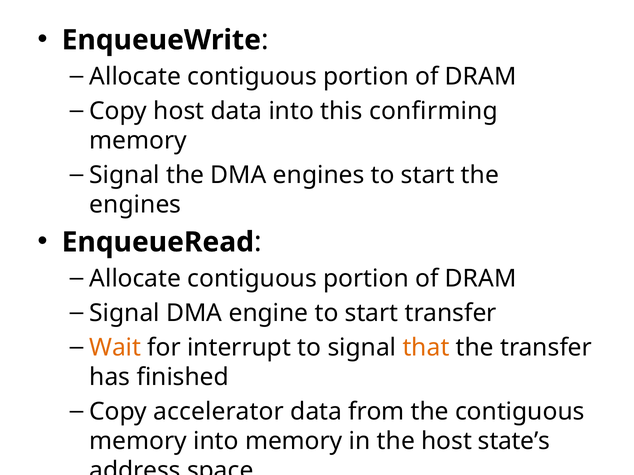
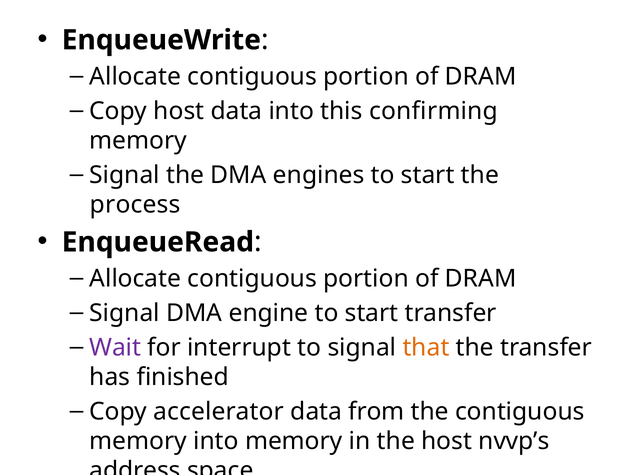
engines: engines -> process (135, 205)
Wait colour: orange -> purple (115, 348)
state’s: state’s -> nvvp’s (514, 442)
